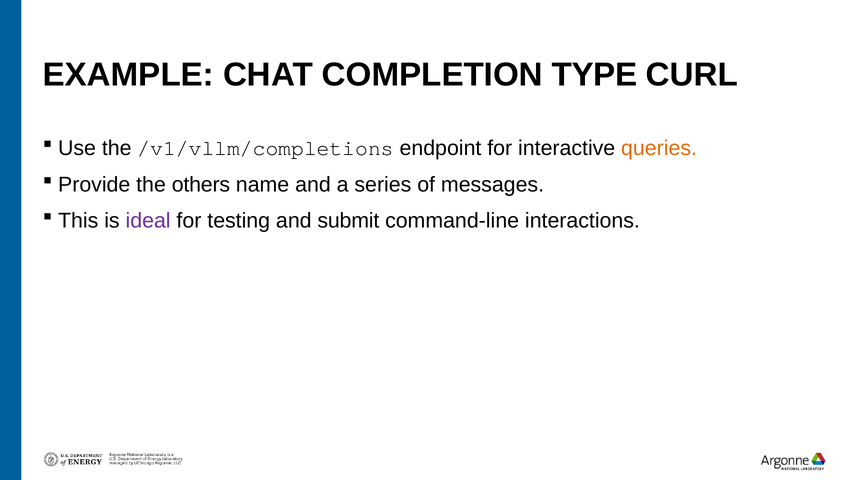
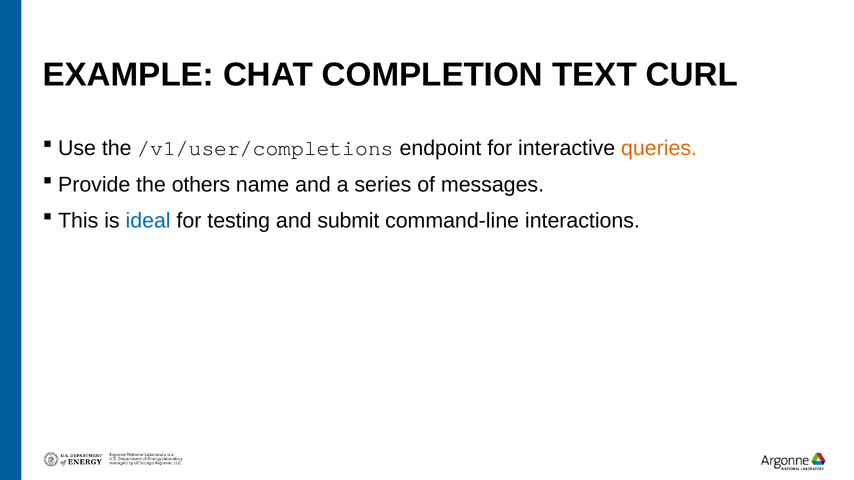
TYPE: TYPE -> TEXT (594, 75)
/v1/vllm/completions: /v1/vllm/completions -> /v1/user/completions (266, 148)
ideal colour: purple -> blue (148, 221)
